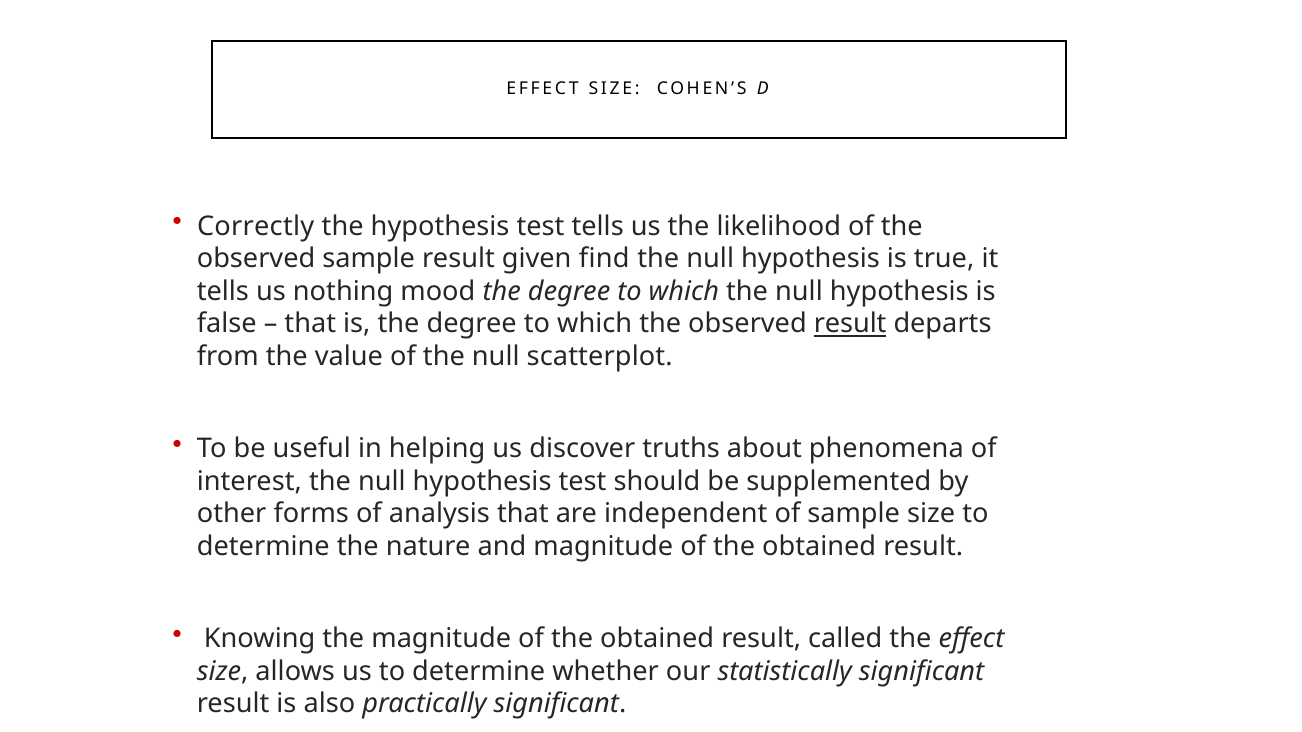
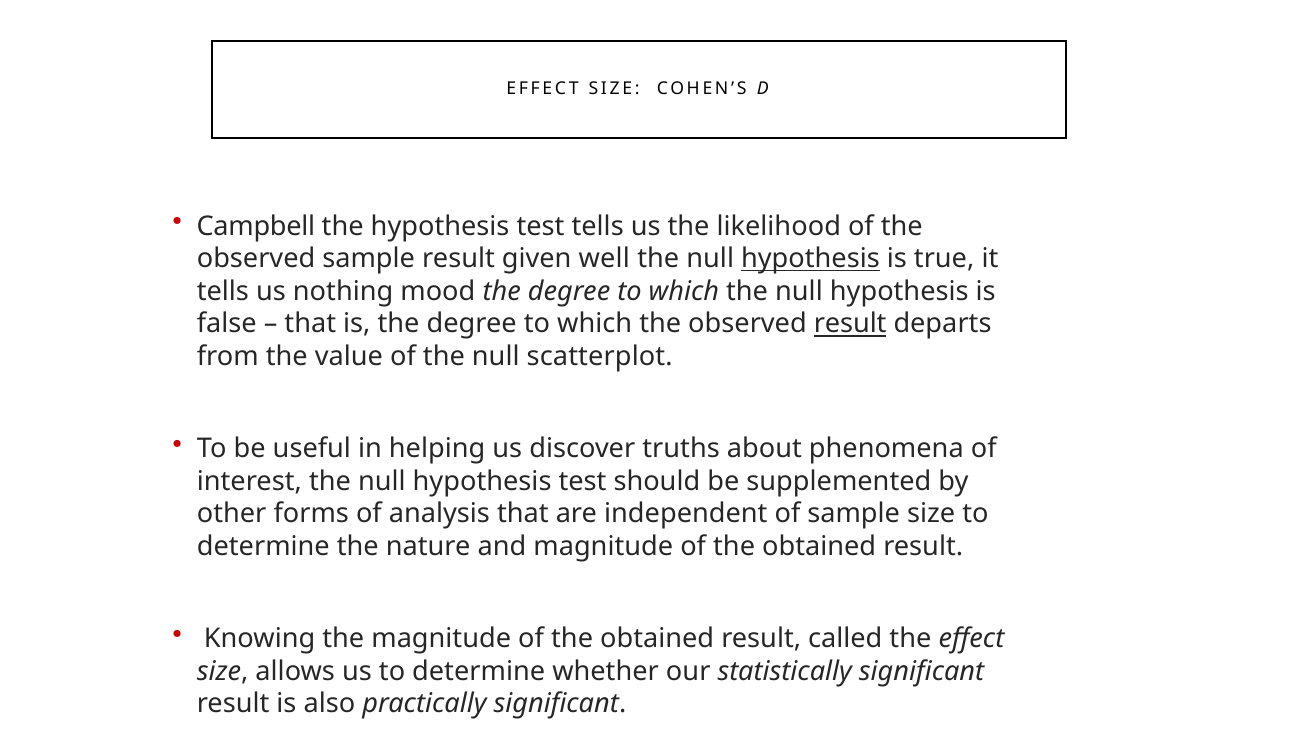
Correctly: Correctly -> Campbell (256, 227)
find: find -> well (604, 259)
hypothesis underline: none -> present (810, 259)
